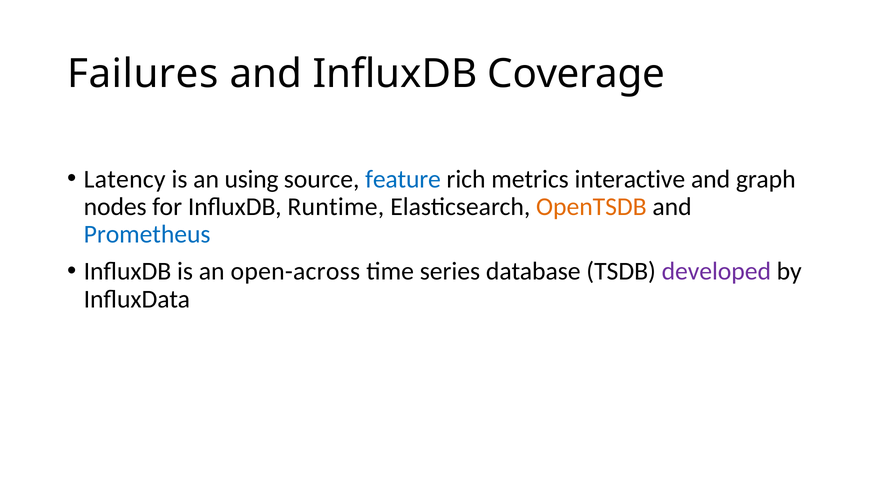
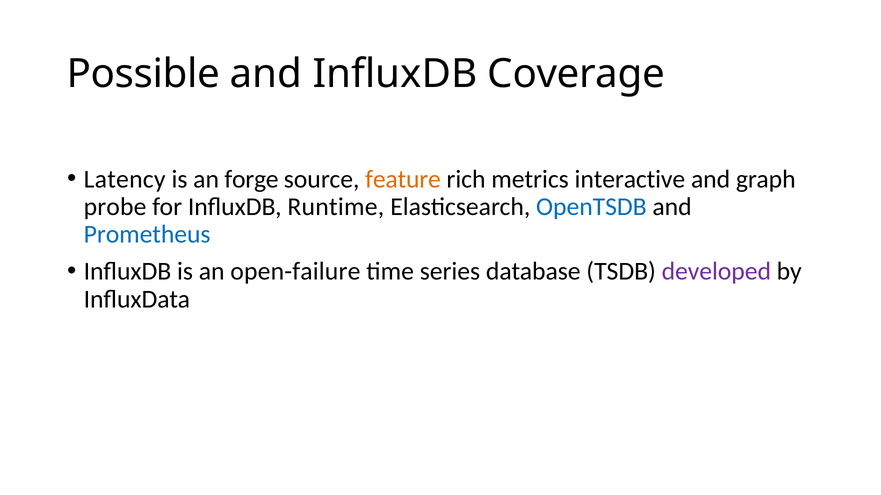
Failures: Failures -> Possible (143, 74)
using: using -> forge (252, 179)
feature colour: blue -> orange (403, 179)
nodes: nodes -> probe (115, 207)
OpenTSDB colour: orange -> blue (591, 207)
open-across: open-across -> open-failure (295, 272)
